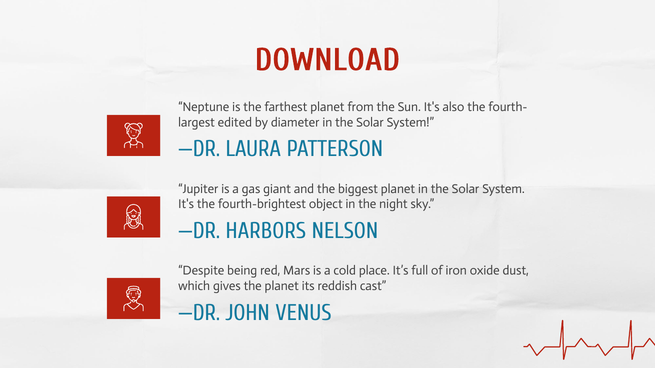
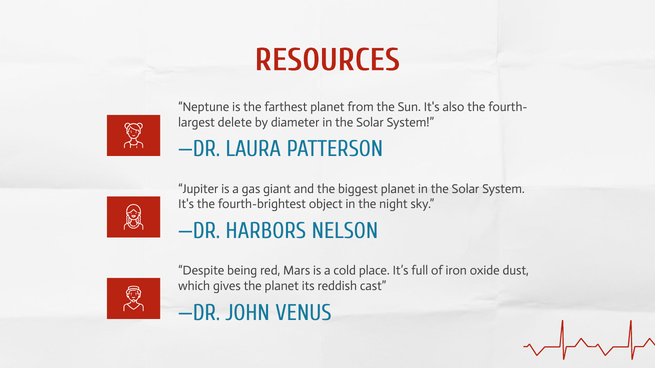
DOWNLOAD: DOWNLOAD -> RESOURCES (327, 60)
edited: edited -> delete (235, 123)
